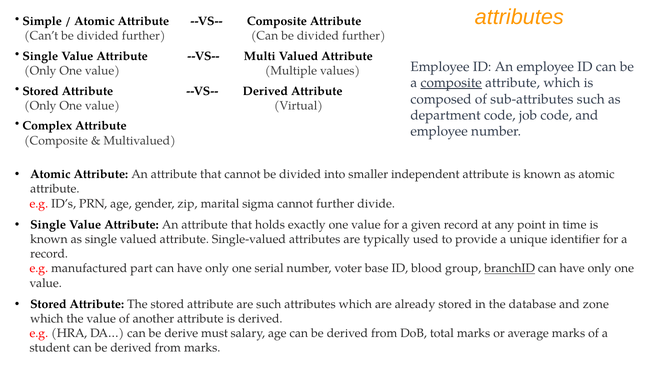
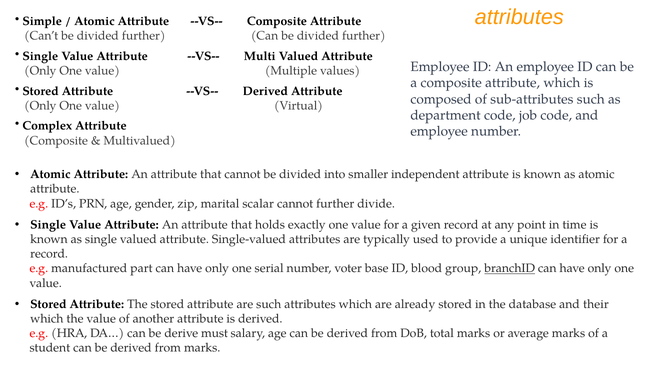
composite underline: present -> none (451, 83)
sigma: sigma -> scalar (258, 204)
zone: zone -> their (596, 305)
